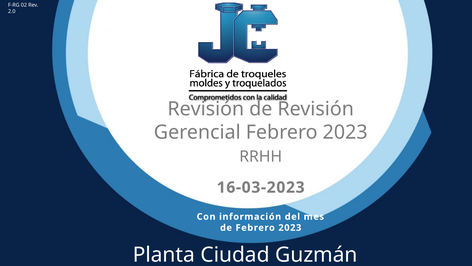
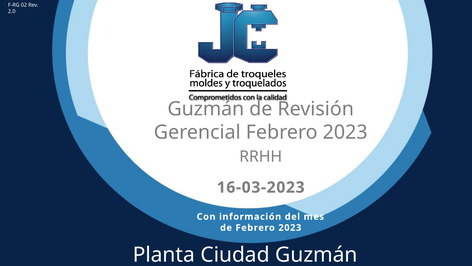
Revisión: Revisión -> Guzmán (206, 109)
